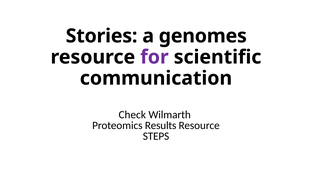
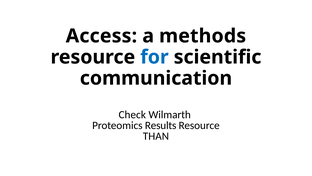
Stories: Stories -> Access (101, 36)
genomes: genomes -> methods (203, 36)
for colour: purple -> blue (154, 57)
STEPS: STEPS -> THAN (156, 136)
